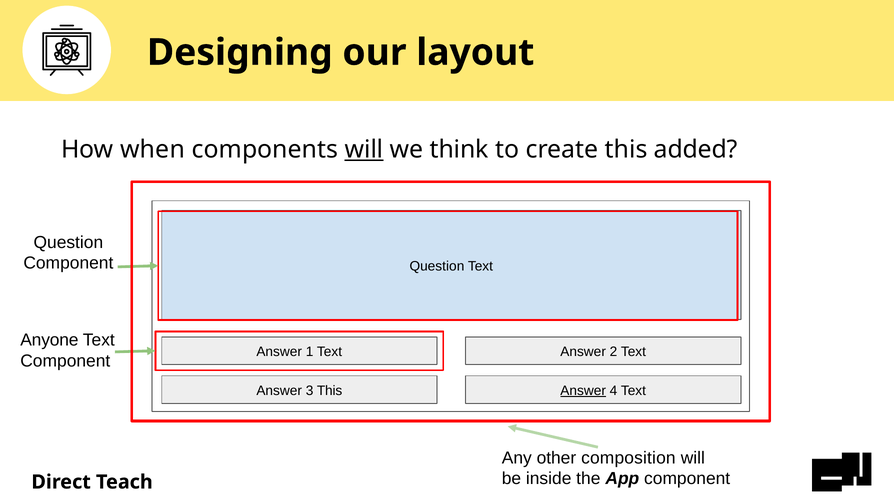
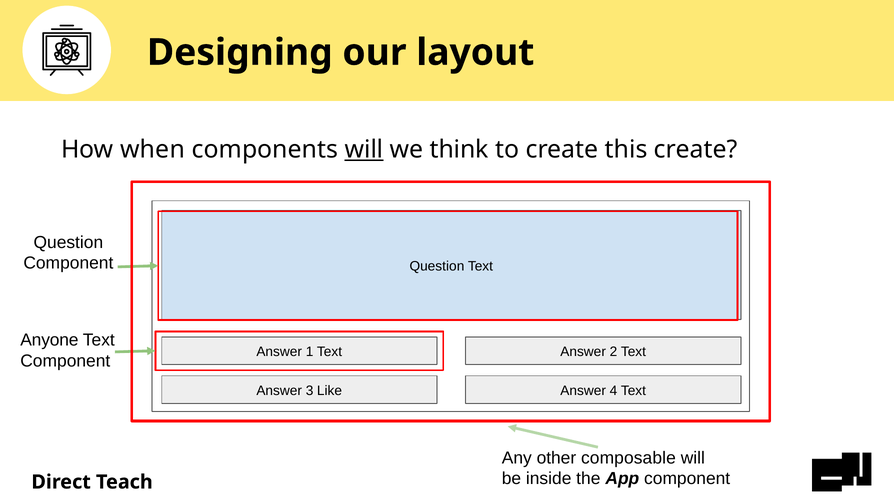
this added: added -> create (696, 149)
3 This: This -> Like (330, 391)
Answer underline: present -> none (583, 391)
composition: composition -> composable (628, 458)
